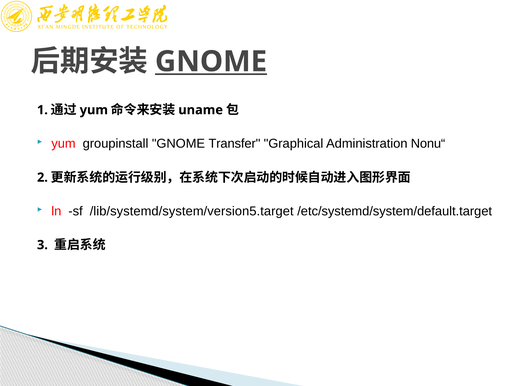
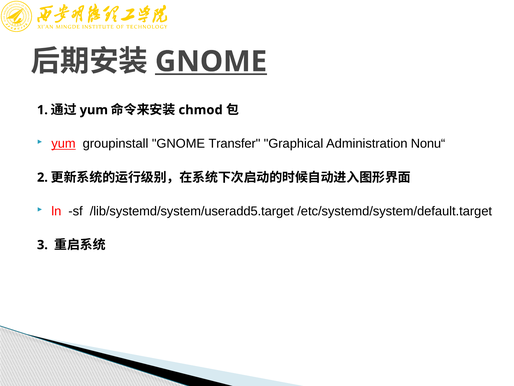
uname: uname -> chmod (201, 110)
yum underline: none -> present (63, 144)
/lib/systemd/system/version5.target: /lib/systemd/system/version5.target -> /lib/systemd/system/useradd5.target (192, 211)
